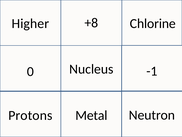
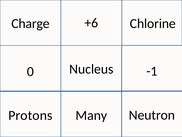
+8: +8 -> +6 (91, 23)
Higher: Higher -> Charge (31, 23)
Metal: Metal -> Many (91, 115)
